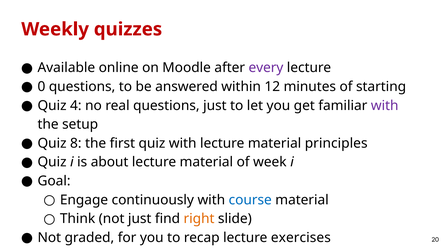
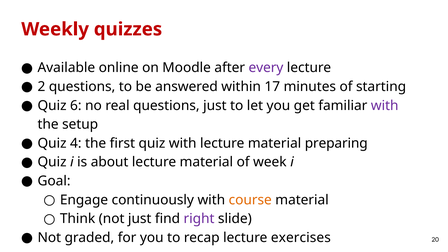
0: 0 -> 2 (41, 87)
12: 12 -> 17 (272, 87)
4: 4 -> 6 (76, 105)
8: 8 -> 4 (76, 143)
principles: principles -> preparing (336, 143)
course colour: blue -> orange (250, 200)
right colour: orange -> purple (199, 219)
